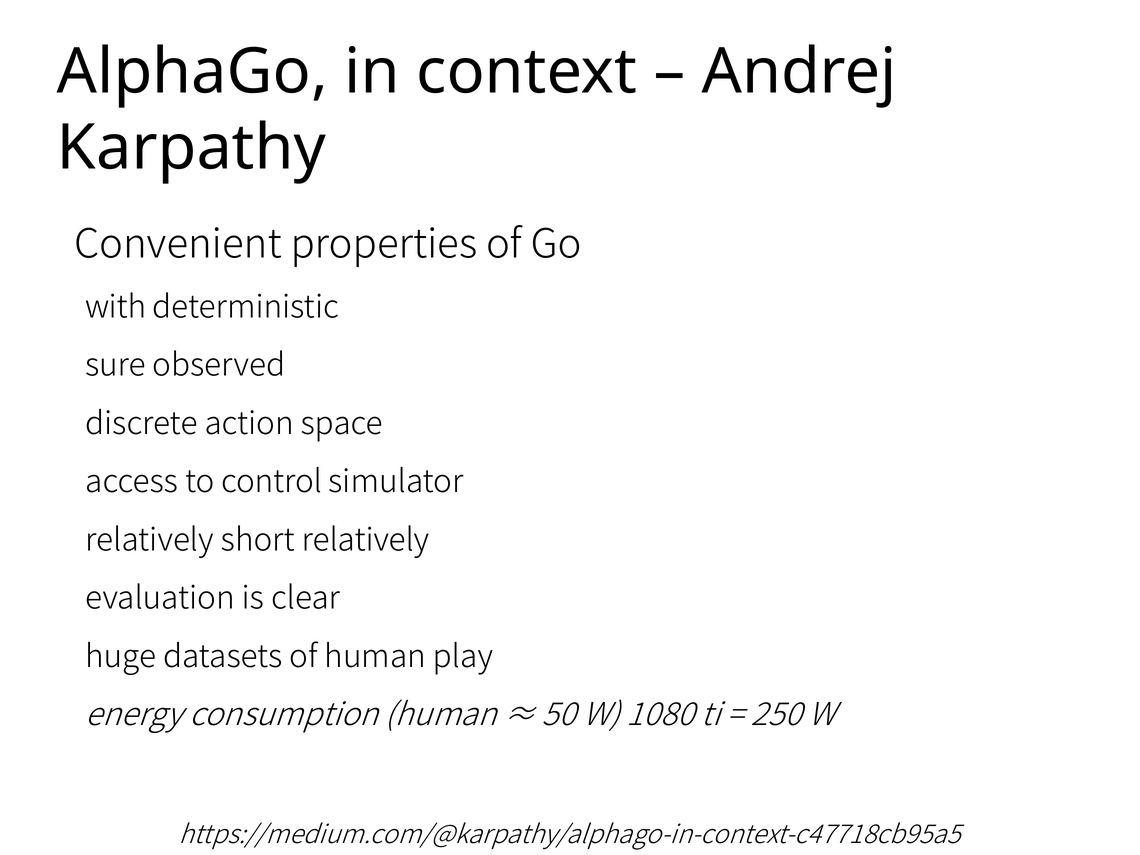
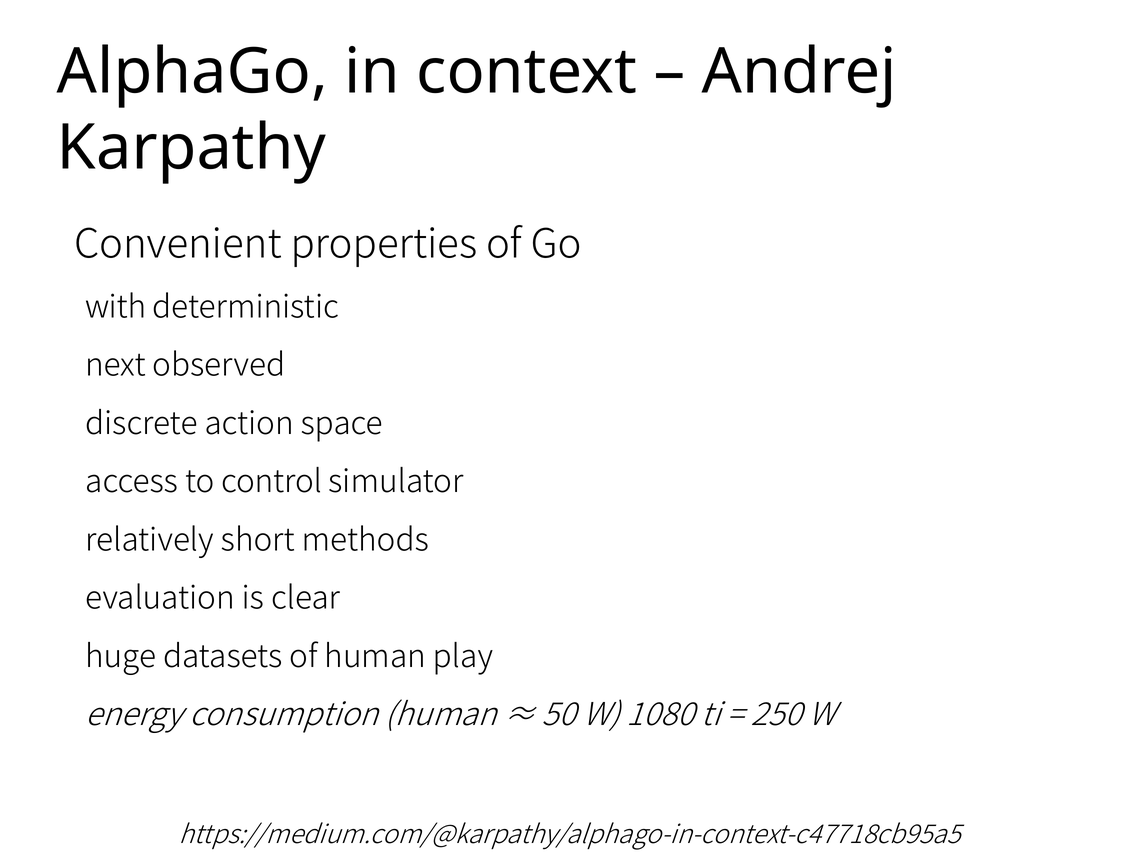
sure: sure -> next (116, 365)
short relatively: relatively -> methods (365, 540)
